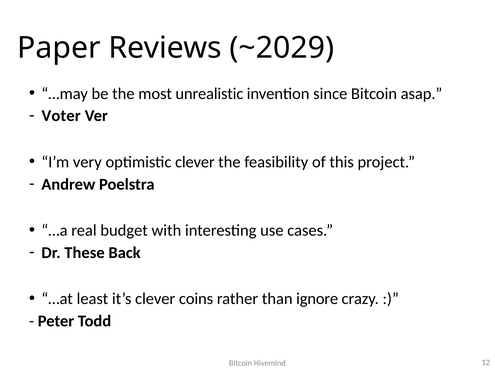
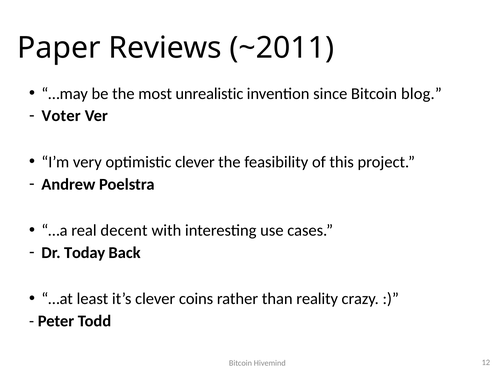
~2029: ~2029 -> ~2011 (282, 48)
asap: asap -> blog (421, 94)
budget: budget -> decent (124, 231)
These: These -> Today (85, 253)
ignore: ignore -> reality (317, 299)
